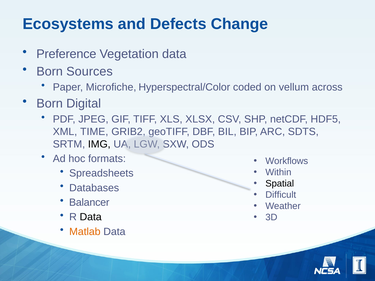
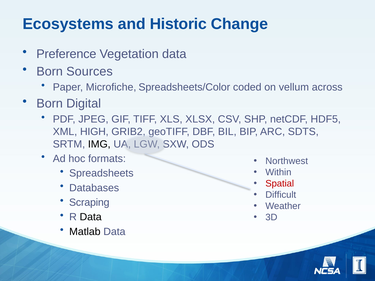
Defects: Defects -> Historic (178, 24)
Hyperspectral/Color: Hyperspectral/Color -> Spreadsheets/Color (184, 87)
TIME: TIME -> HIGH (94, 132)
Workflows: Workflows -> Northwest (287, 161)
Spatial colour: black -> red (280, 184)
Balancer: Balancer -> Scraping (89, 203)
Matlab colour: orange -> black (85, 232)
